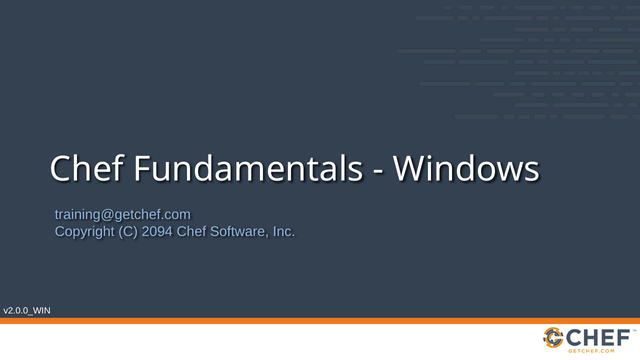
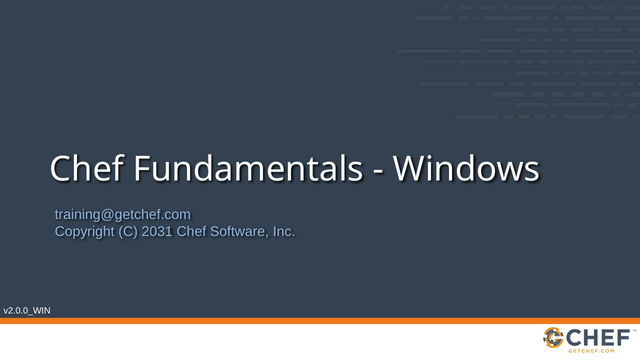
2094: 2094 -> 2031 (157, 232)
